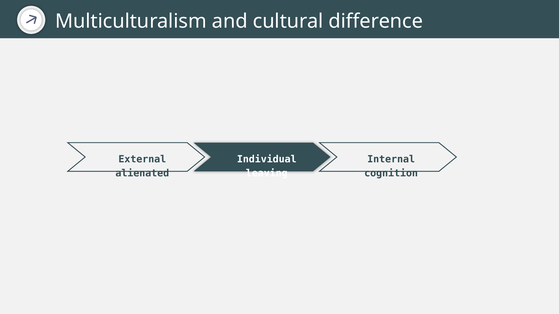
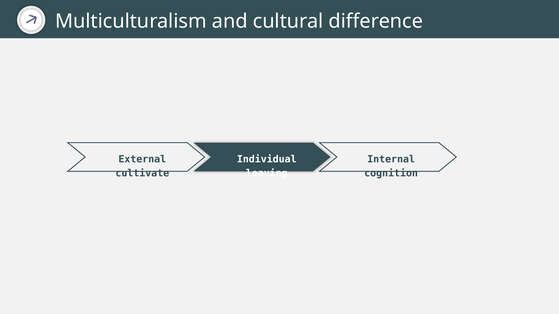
alienated: alienated -> cultivate (142, 174)
